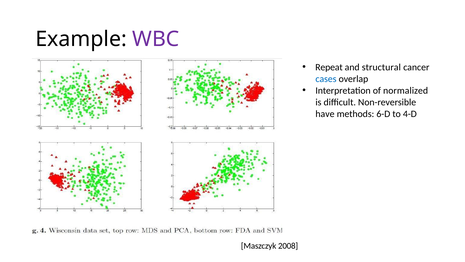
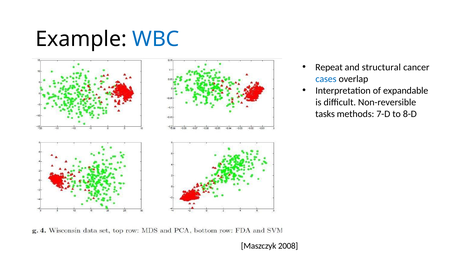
WBC colour: purple -> blue (156, 39)
normalized: normalized -> expandable (406, 90)
have: have -> tasks (325, 114)
6-D: 6-D -> 7-D (383, 114)
4-D: 4-D -> 8-D (410, 114)
